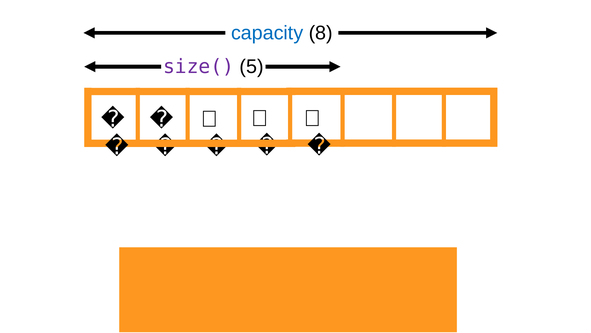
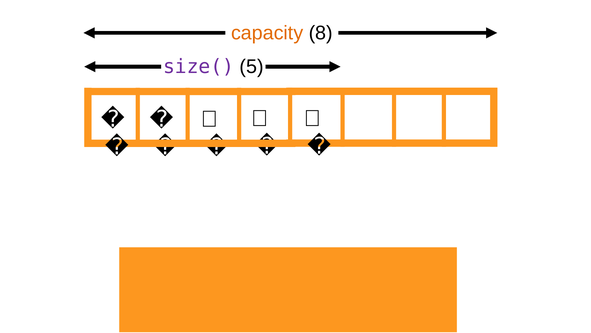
capacity colour: blue -> orange (267, 33)
